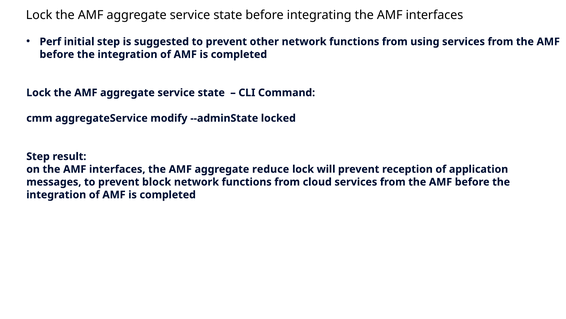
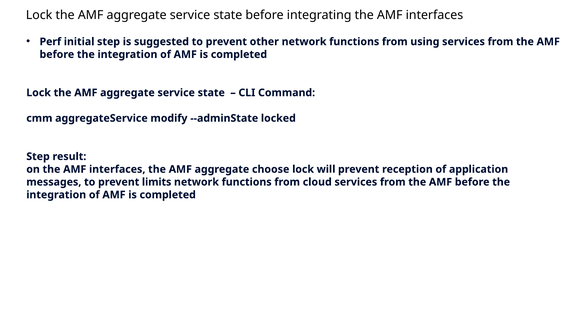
reduce: reduce -> choose (271, 169)
block: block -> limits (157, 182)
